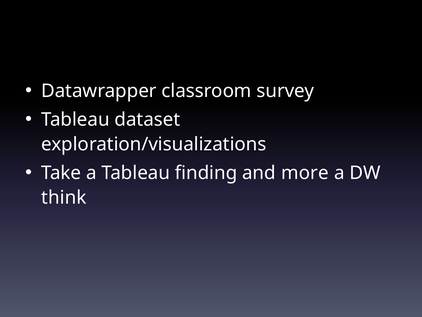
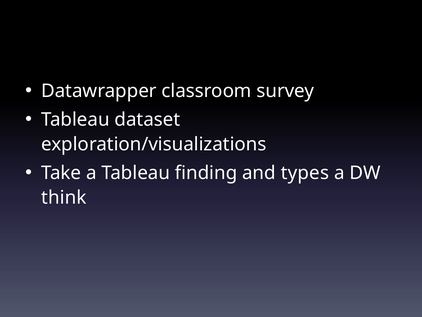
more: more -> types (305, 173)
